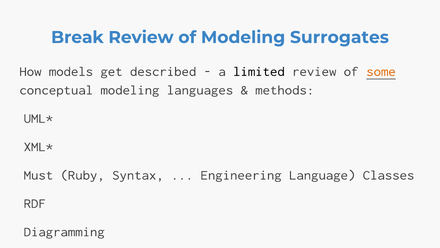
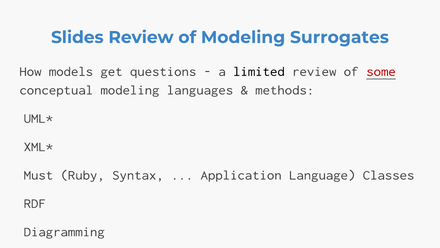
Break: Break -> Slides (77, 37)
described: described -> questions (163, 71)
some colour: orange -> red (381, 71)
Engineering: Engineering -> Application (241, 175)
